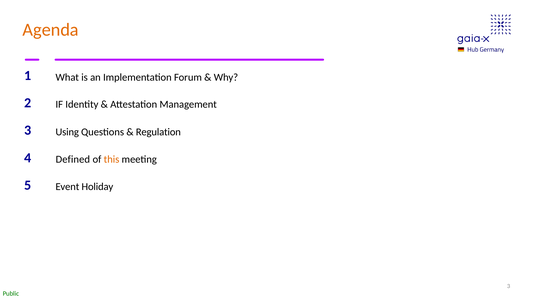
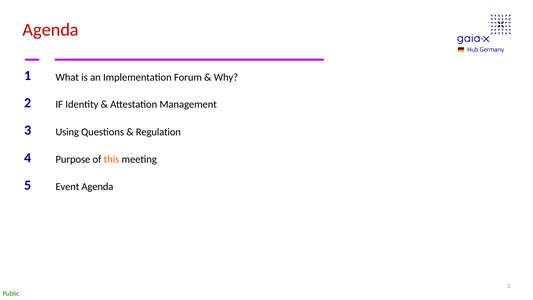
Agenda colour: orange -> red (51, 30)
Defined: Defined -> Purpose (73, 159)
Event Holiday: Holiday -> Agenda (97, 187)
